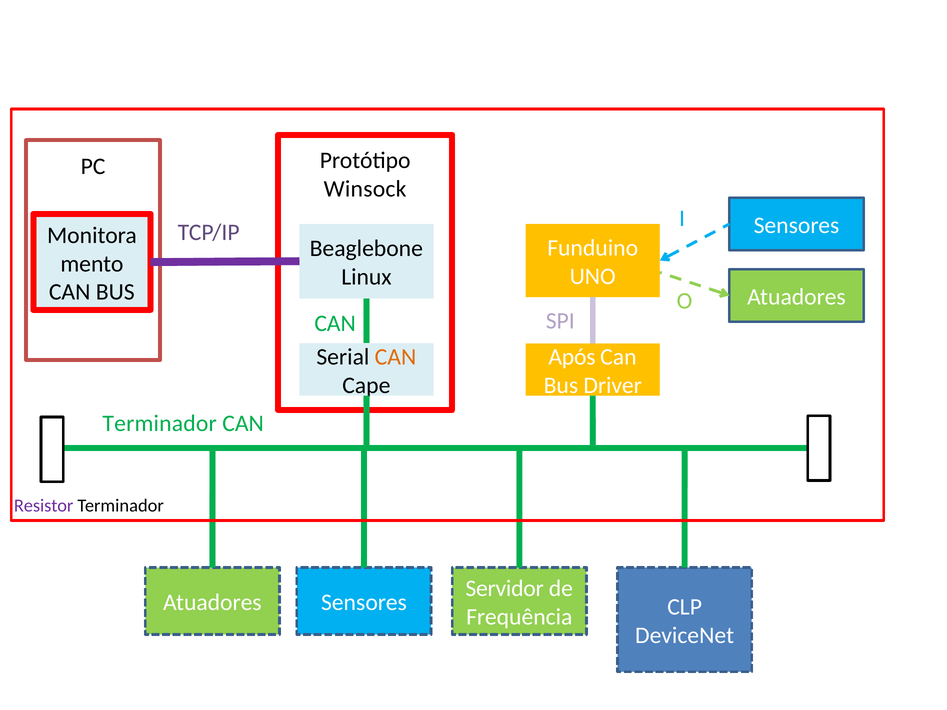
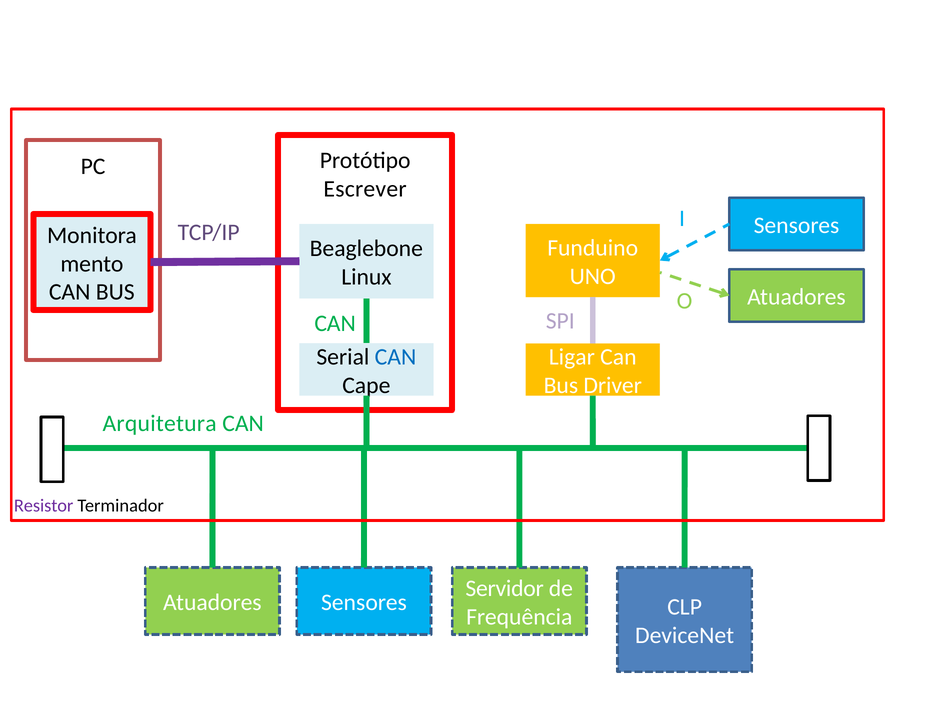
Winsock: Winsock -> Escrever (365, 189)
CAN colour: orange -> blue (396, 357)
Após: Após -> Ligar (572, 357)
Terminador: Terminador -> Arquitetura (160, 423)
